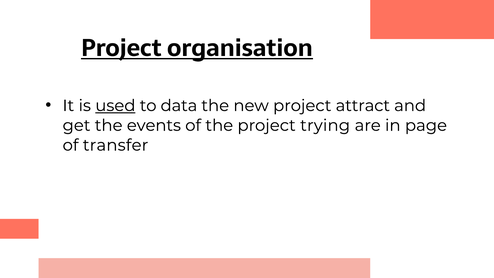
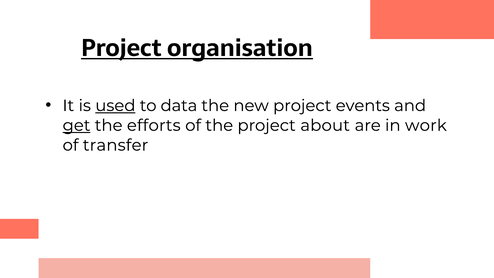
attract: attract -> events (363, 106)
get underline: none -> present (77, 125)
events: events -> efforts (154, 125)
trying: trying -> about (325, 125)
page: page -> work (426, 125)
